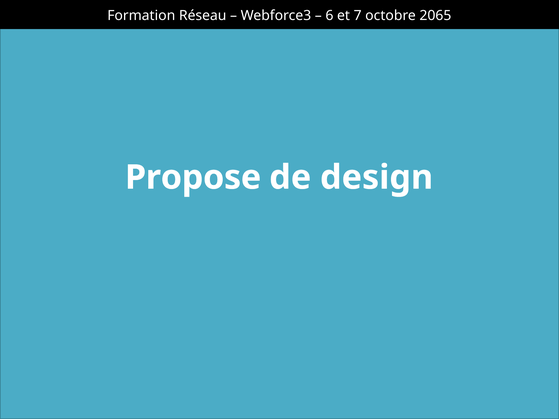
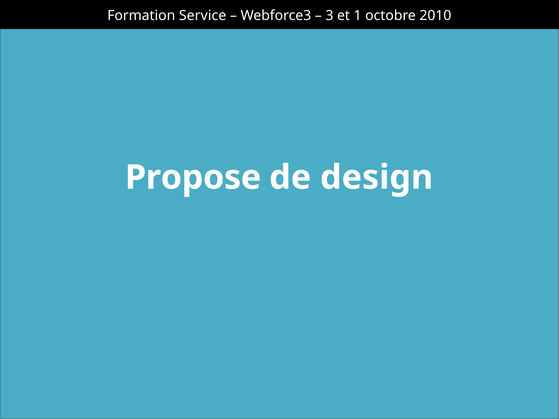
Réseau: Réseau -> Service (203, 16)
6: 6 -> 3 (329, 16)
7: 7 -> 1 (358, 16)
2065: 2065 -> 2010 (435, 16)
